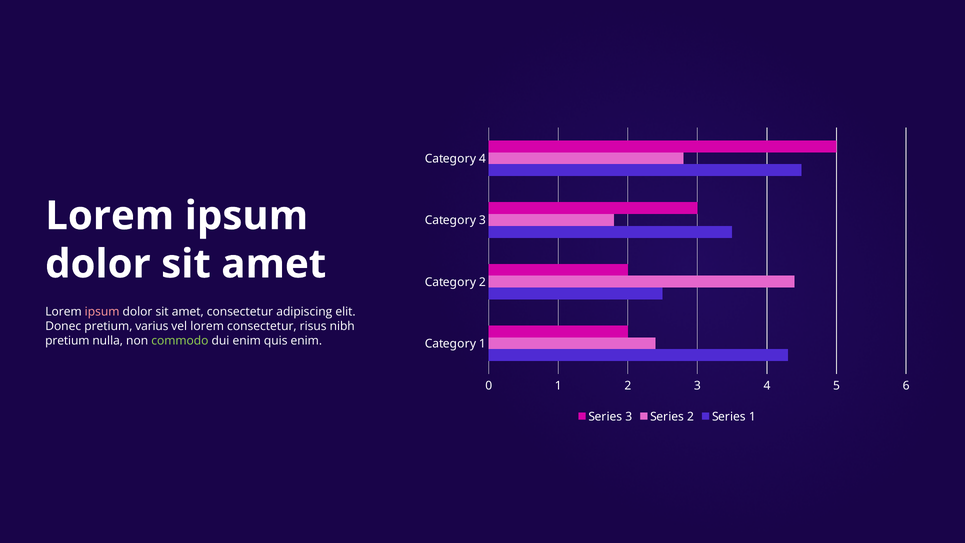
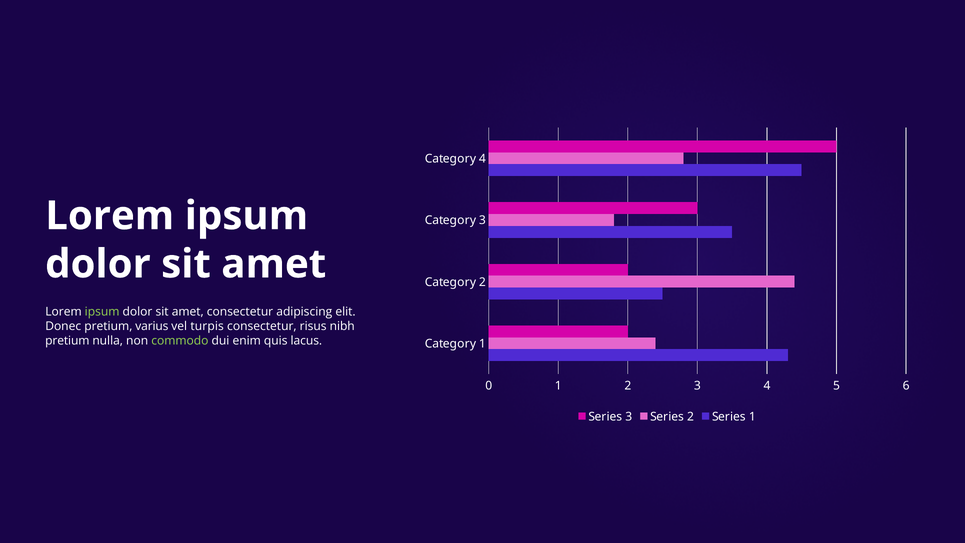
ipsum colour: pink -> light green (102, 312)
vel lorem: lorem -> turpis (207, 326)
quis enim: enim -> lacus (306, 341)
